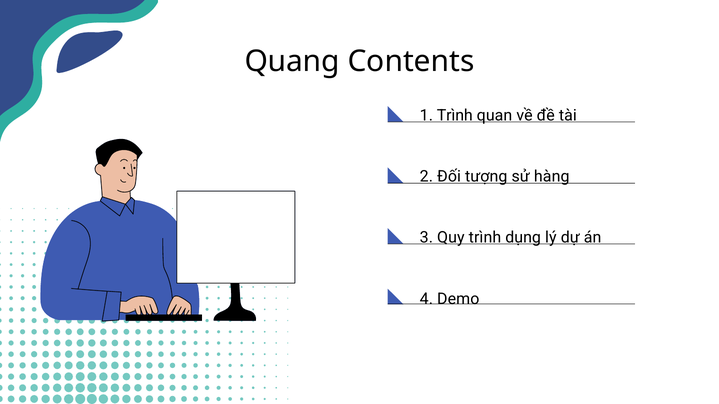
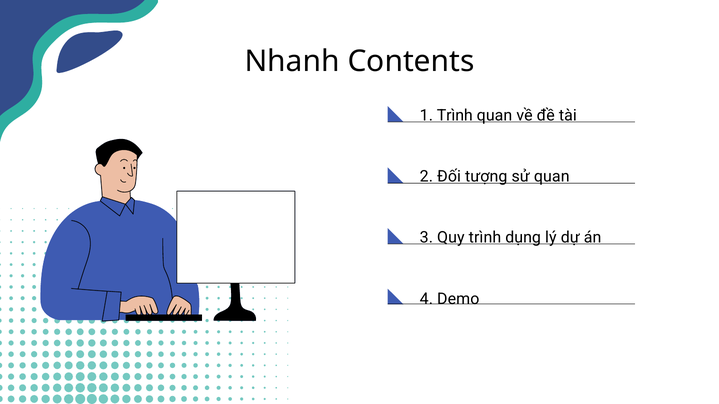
Quang: Quang -> Nhanh (292, 62)
sử hàng: hàng -> quan (552, 177)
